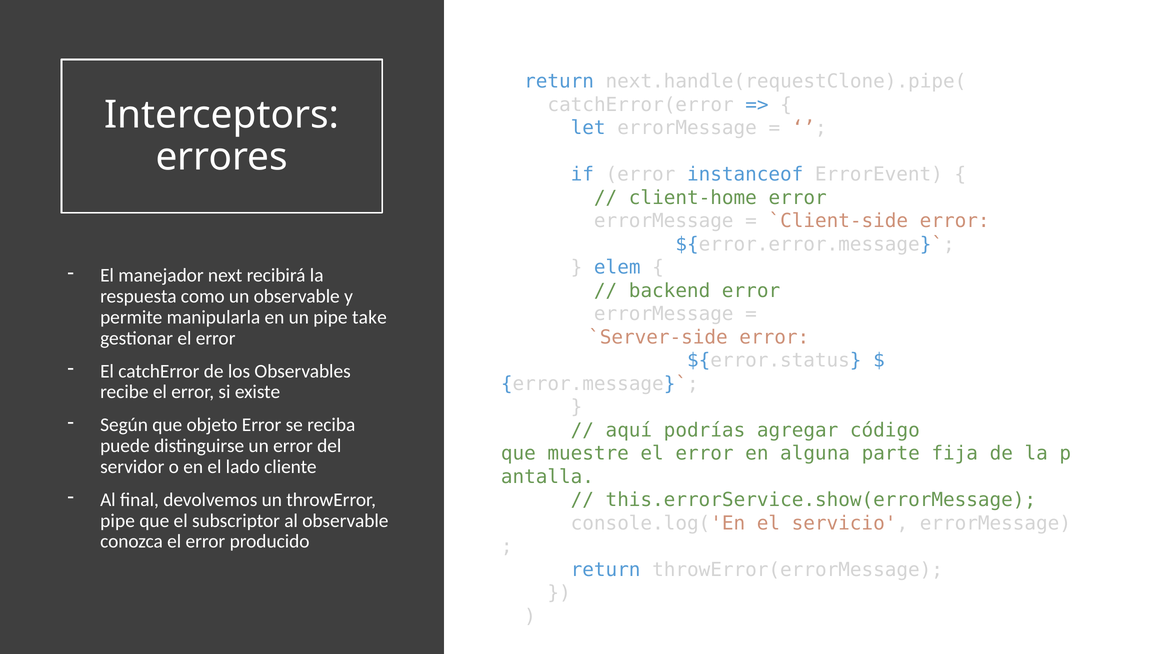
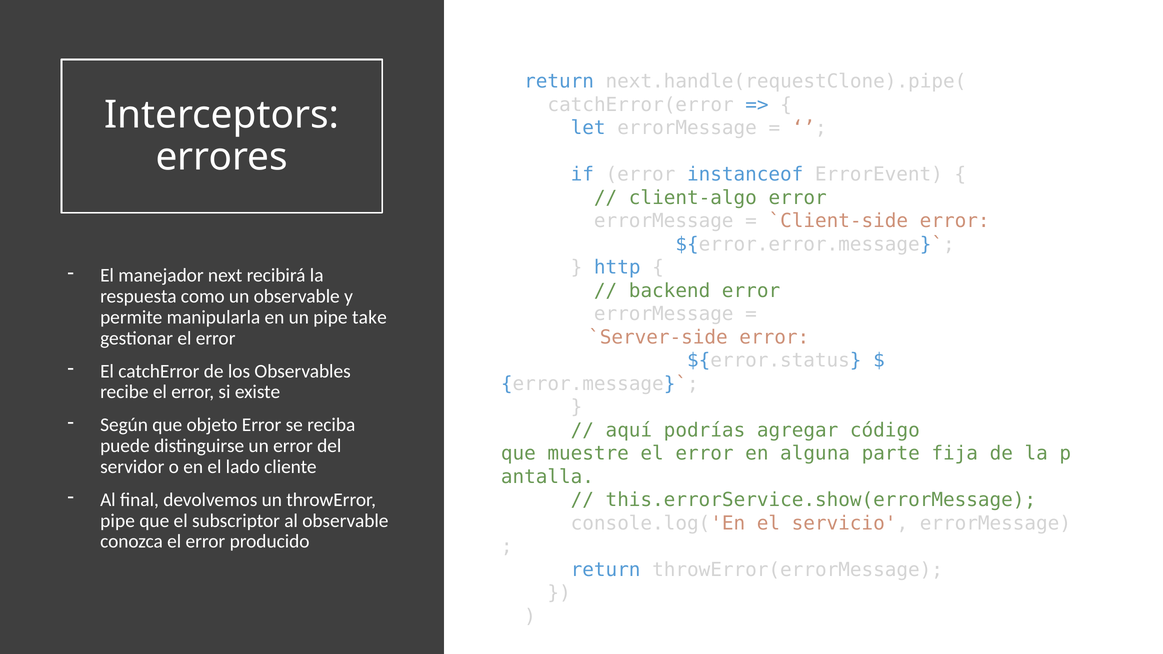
client-home: client-home -> client-algo (693, 198)
elem: elem -> http (617, 268)
